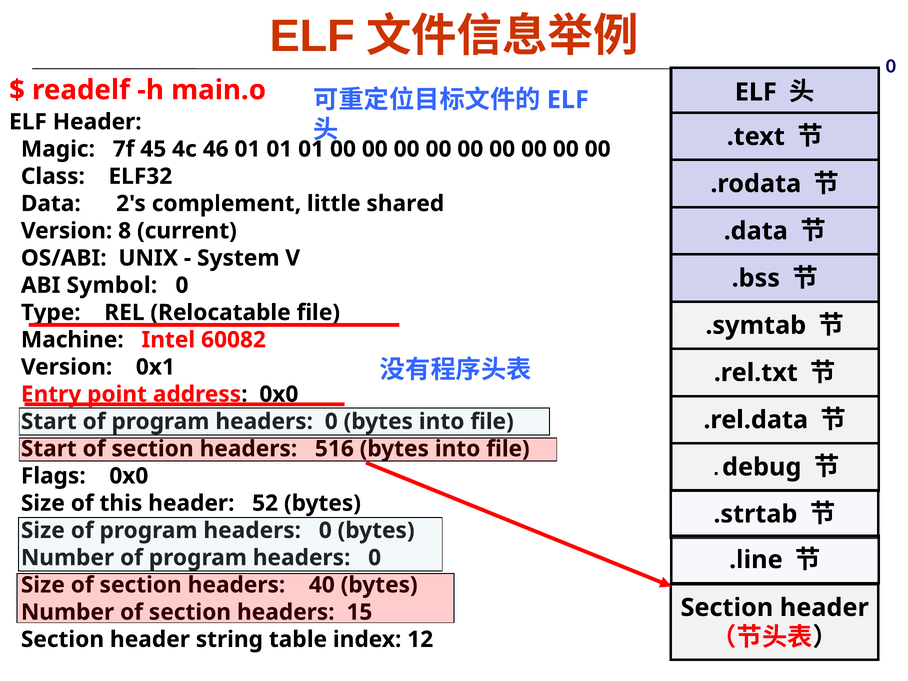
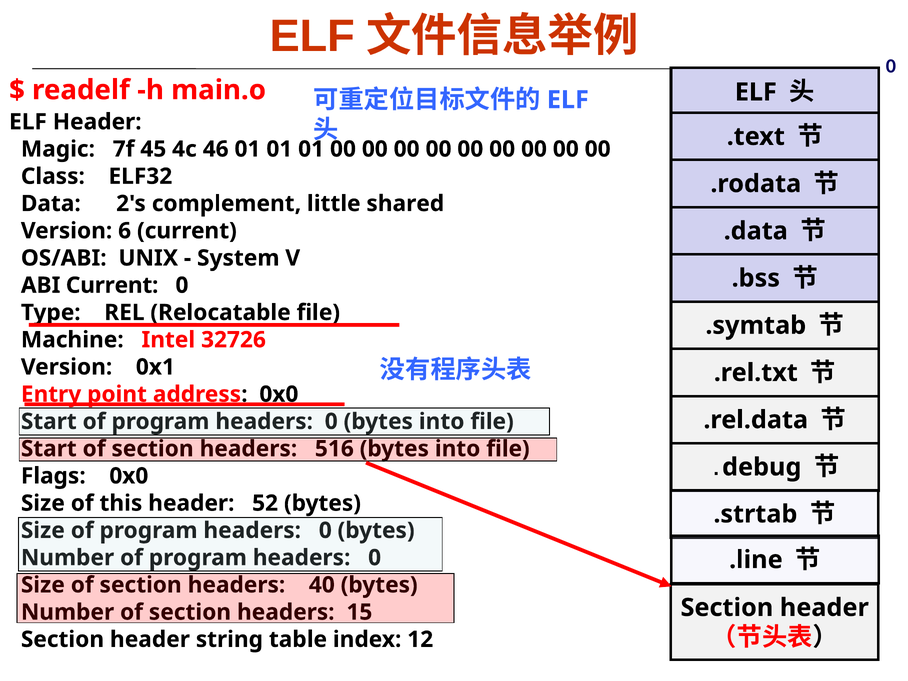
8: 8 -> 6 (125, 231)
ABI Symbol: Symbol -> Current (112, 285)
60082: 60082 -> 32726 (233, 340)
